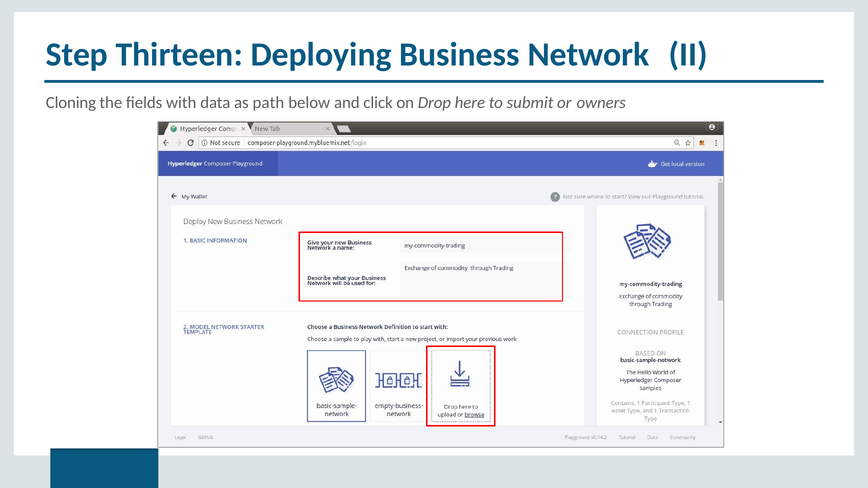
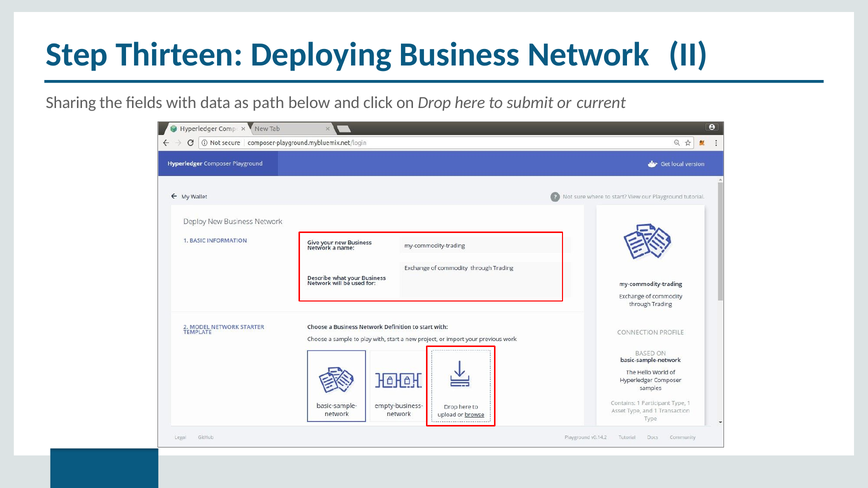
Cloning: Cloning -> Sharing (71, 103)
owners: owners -> current (601, 103)
